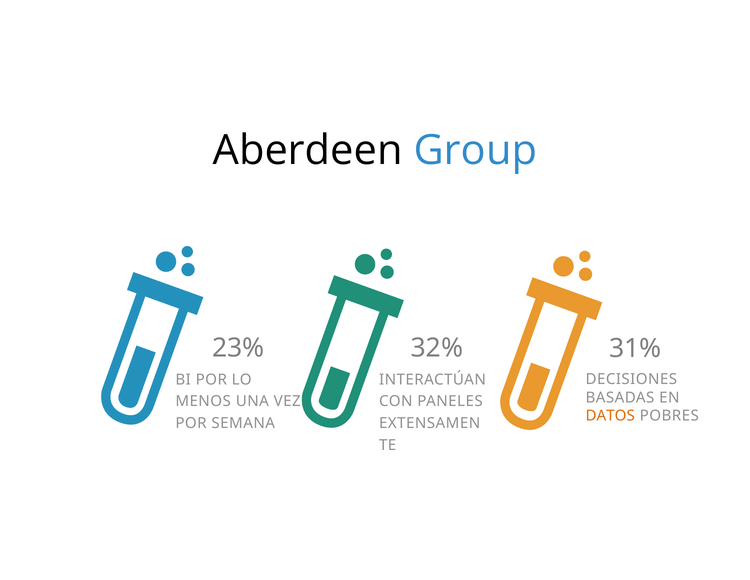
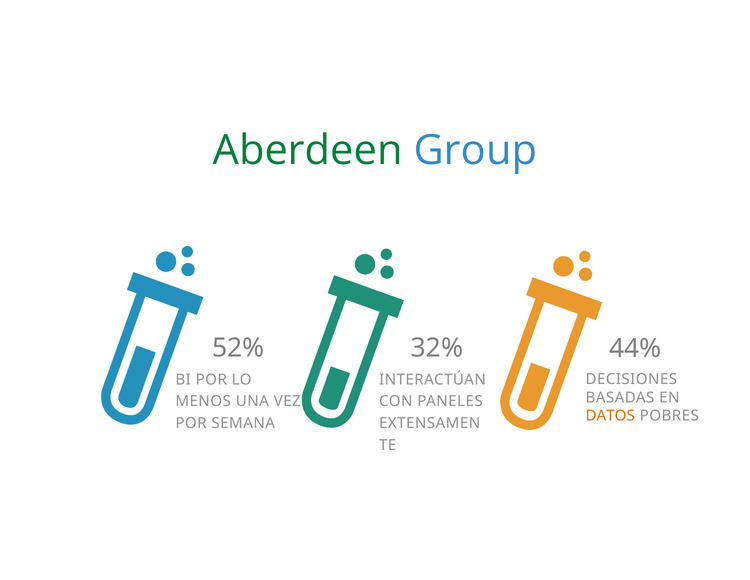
Aberdeen colour: black -> green (308, 150)
23%: 23% -> 52% (238, 348)
31%: 31% -> 44% (635, 348)
